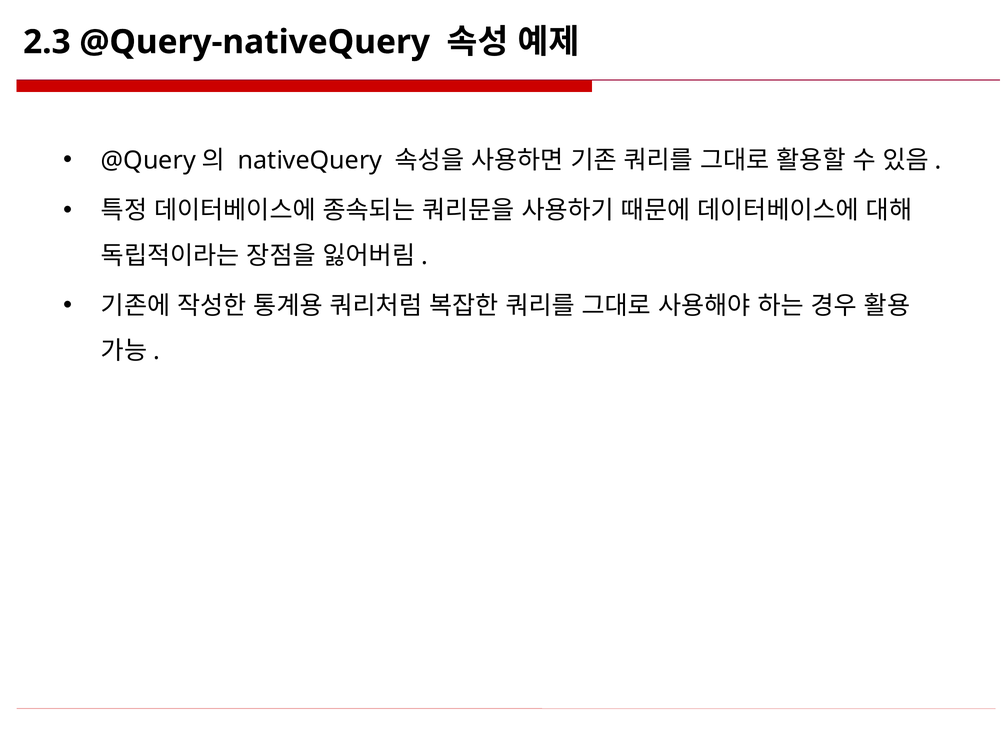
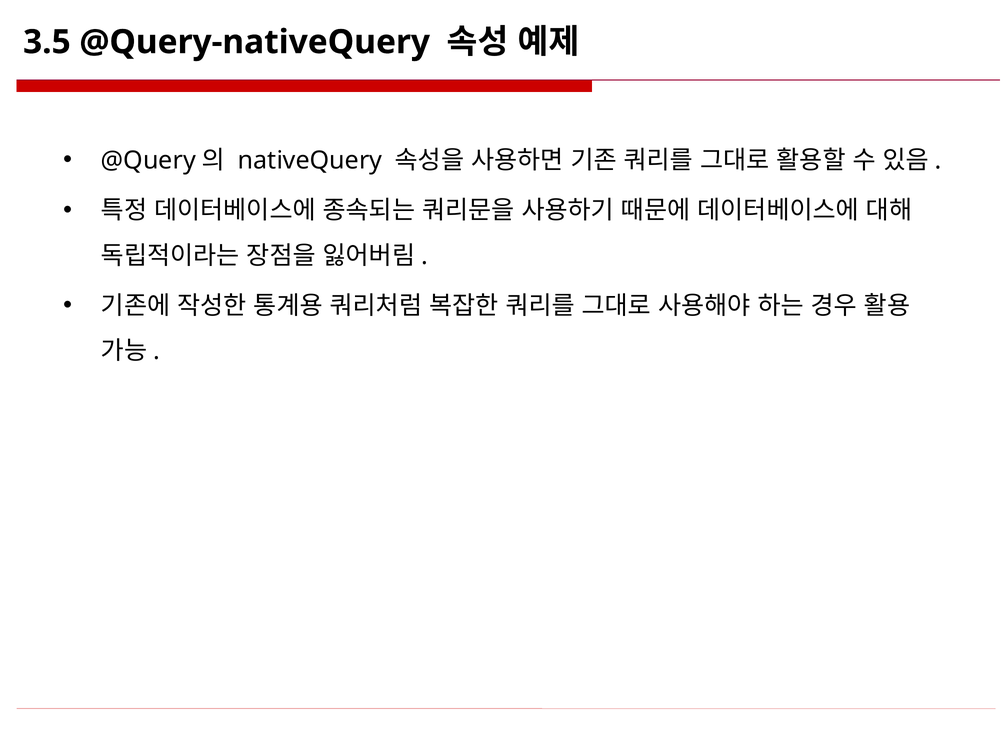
2.3: 2.3 -> 3.5 (47, 42)
